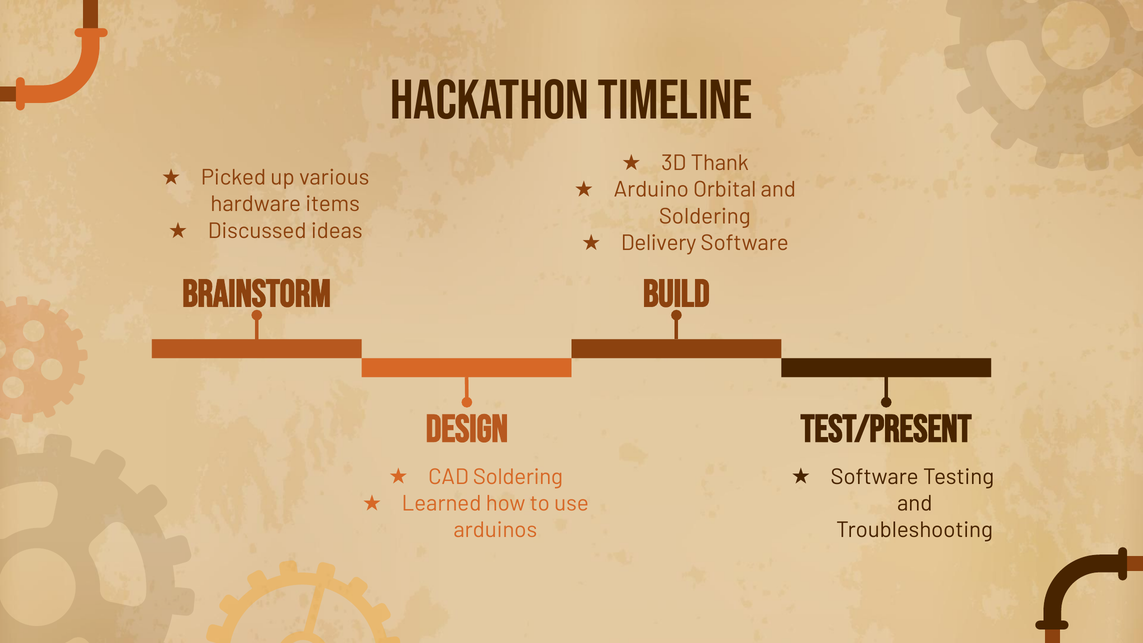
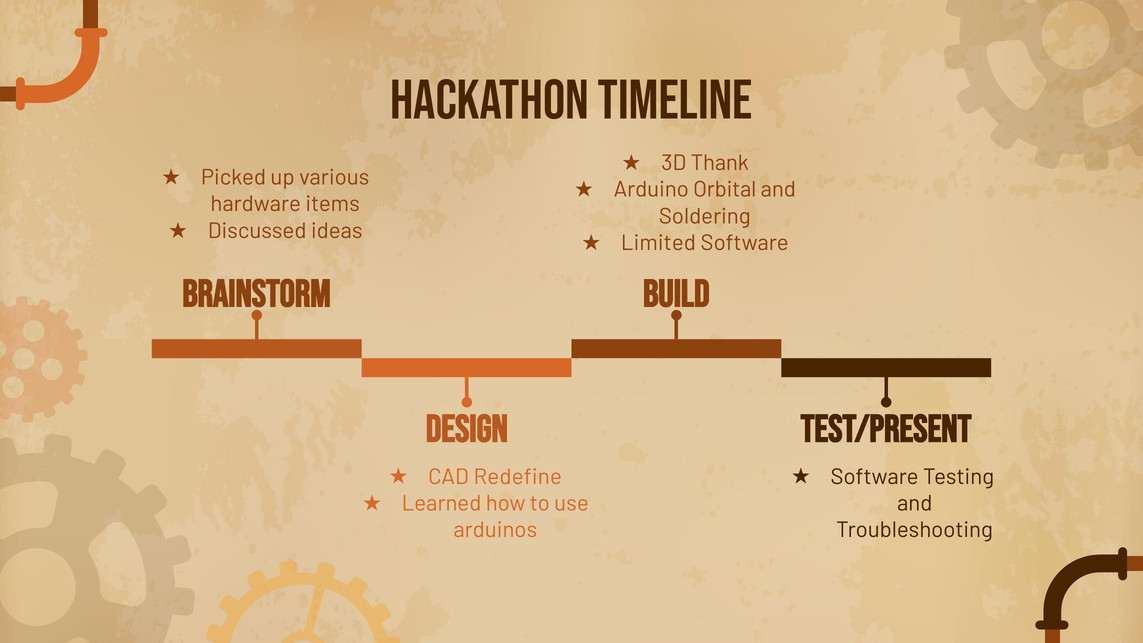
Delivery: Delivery -> Limited (658, 243)
CAD Soldering: Soldering -> Redefine (518, 477)
